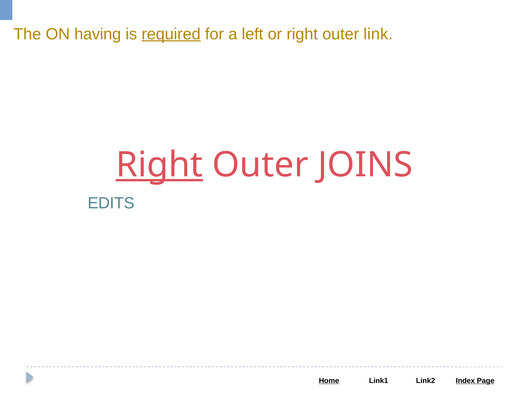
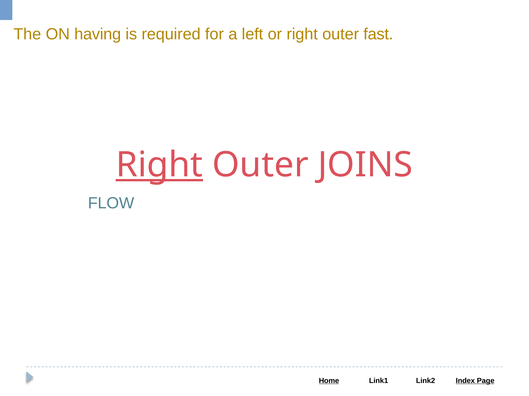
required underline: present -> none (171, 34)
link: link -> fast (378, 34)
EDITS: EDITS -> FLOW (111, 203)
